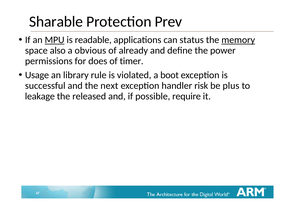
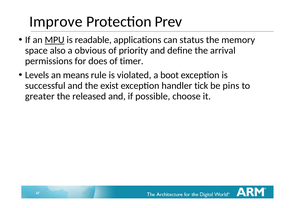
Sharable: Sharable -> Improve (56, 22)
memory underline: present -> none (238, 40)
already: already -> priority (133, 51)
power: power -> arrival (223, 51)
Usage: Usage -> Levels (37, 75)
library: library -> means (76, 75)
next: next -> exist (109, 86)
risk: risk -> tick (201, 86)
plus: plus -> pins (231, 86)
leakage: leakage -> greater (40, 96)
require: require -> choose (187, 96)
